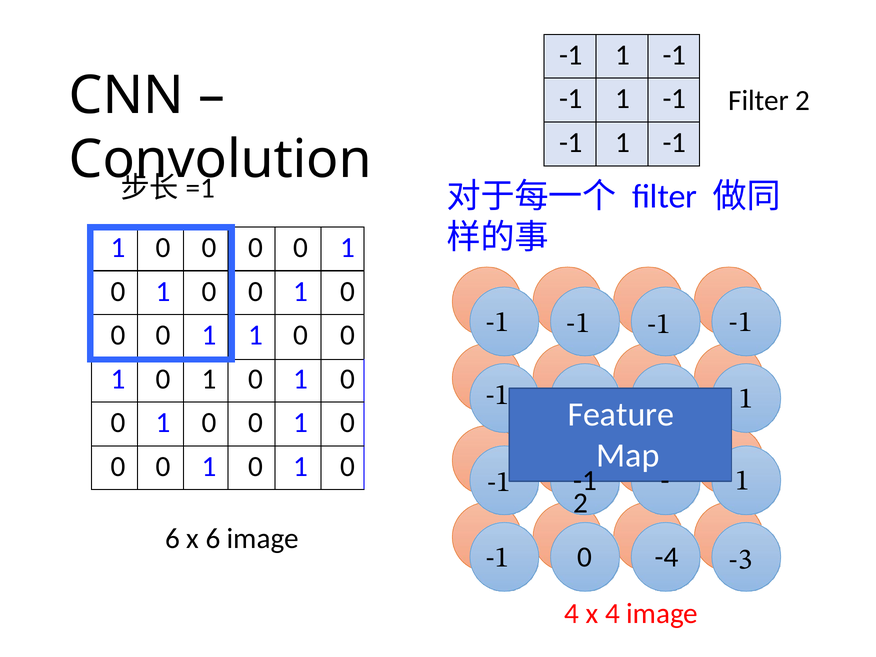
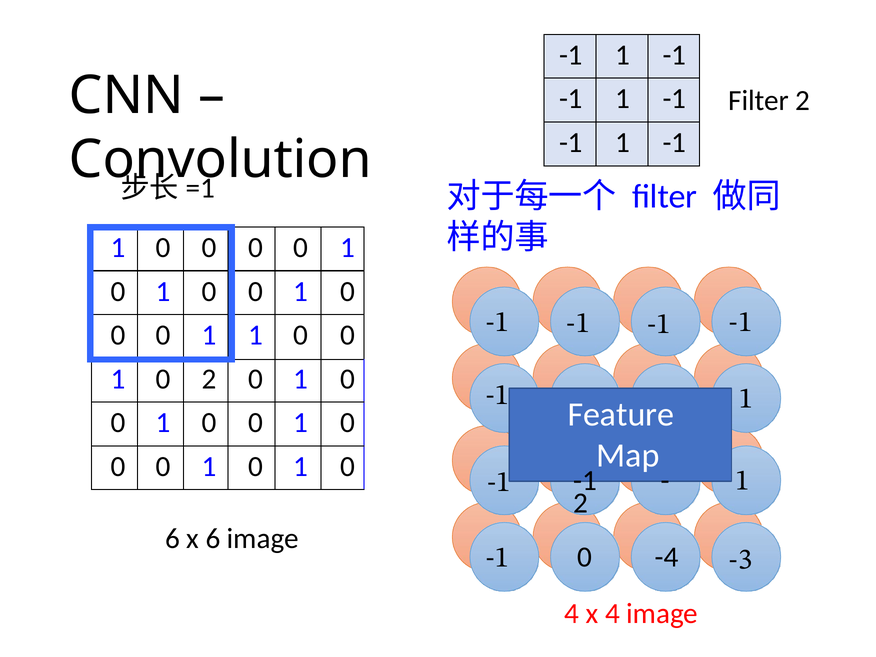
1: 1 -> 2 (209, 379)
